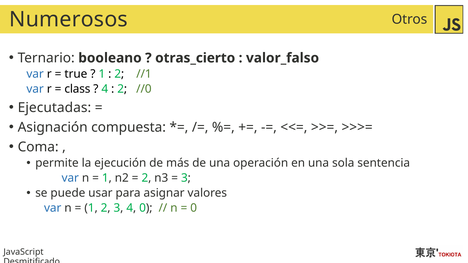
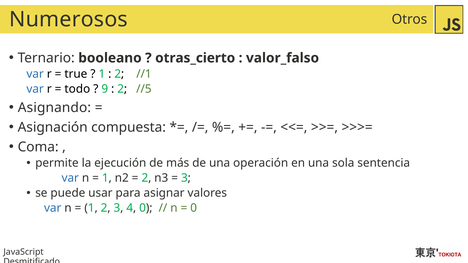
class: class -> todo (77, 89)
4: 4 -> 9 (105, 89)
//0: //0 -> //5 (144, 89)
Ejecutadas: Ejecutadas -> Asignando (54, 108)
